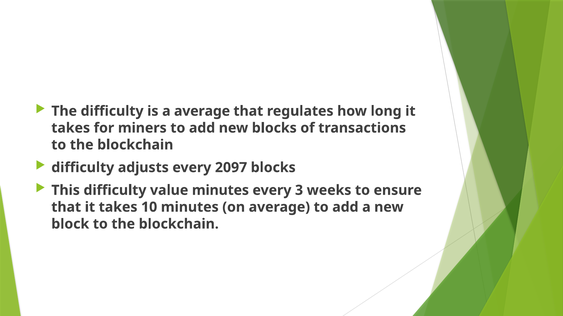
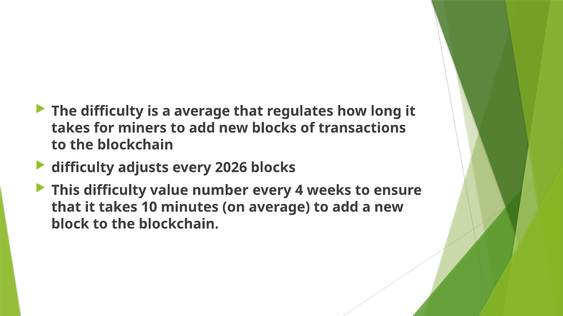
2097: 2097 -> 2026 (231, 168)
value minutes: minutes -> number (220, 191)
3: 3 -> 4 (299, 191)
